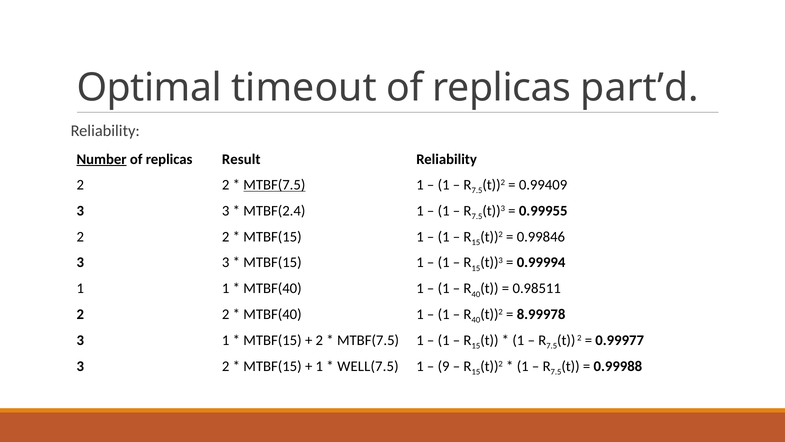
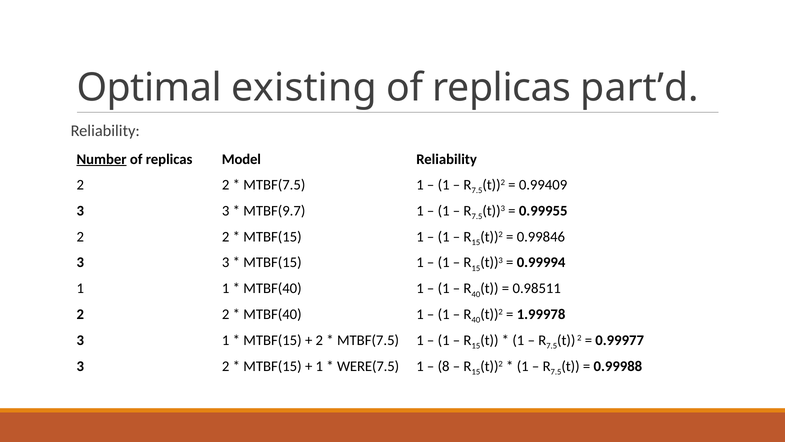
timeout: timeout -> existing (304, 88)
Result: Result -> Model (241, 159)
MTBF(7.5 underline: present -> none (274, 185)
MTBF(2.4: MTBF(2.4 -> MTBF(9.7 (274, 211)
8.99978: 8.99978 -> 1.99978 (541, 314)
WELL(7.5: WELL(7.5 -> WERE(7.5 (368, 366)
9: 9 -> 8 (444, 366)
